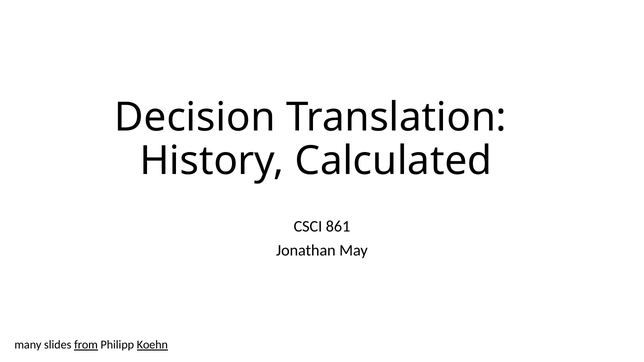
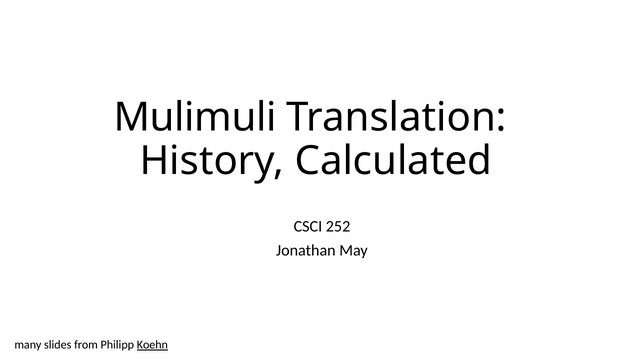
Decision: Decision -> Mulimuli (195, 118)
861: 861 -> 252 (338, 227)
from underline: present -> none (86, 345)
